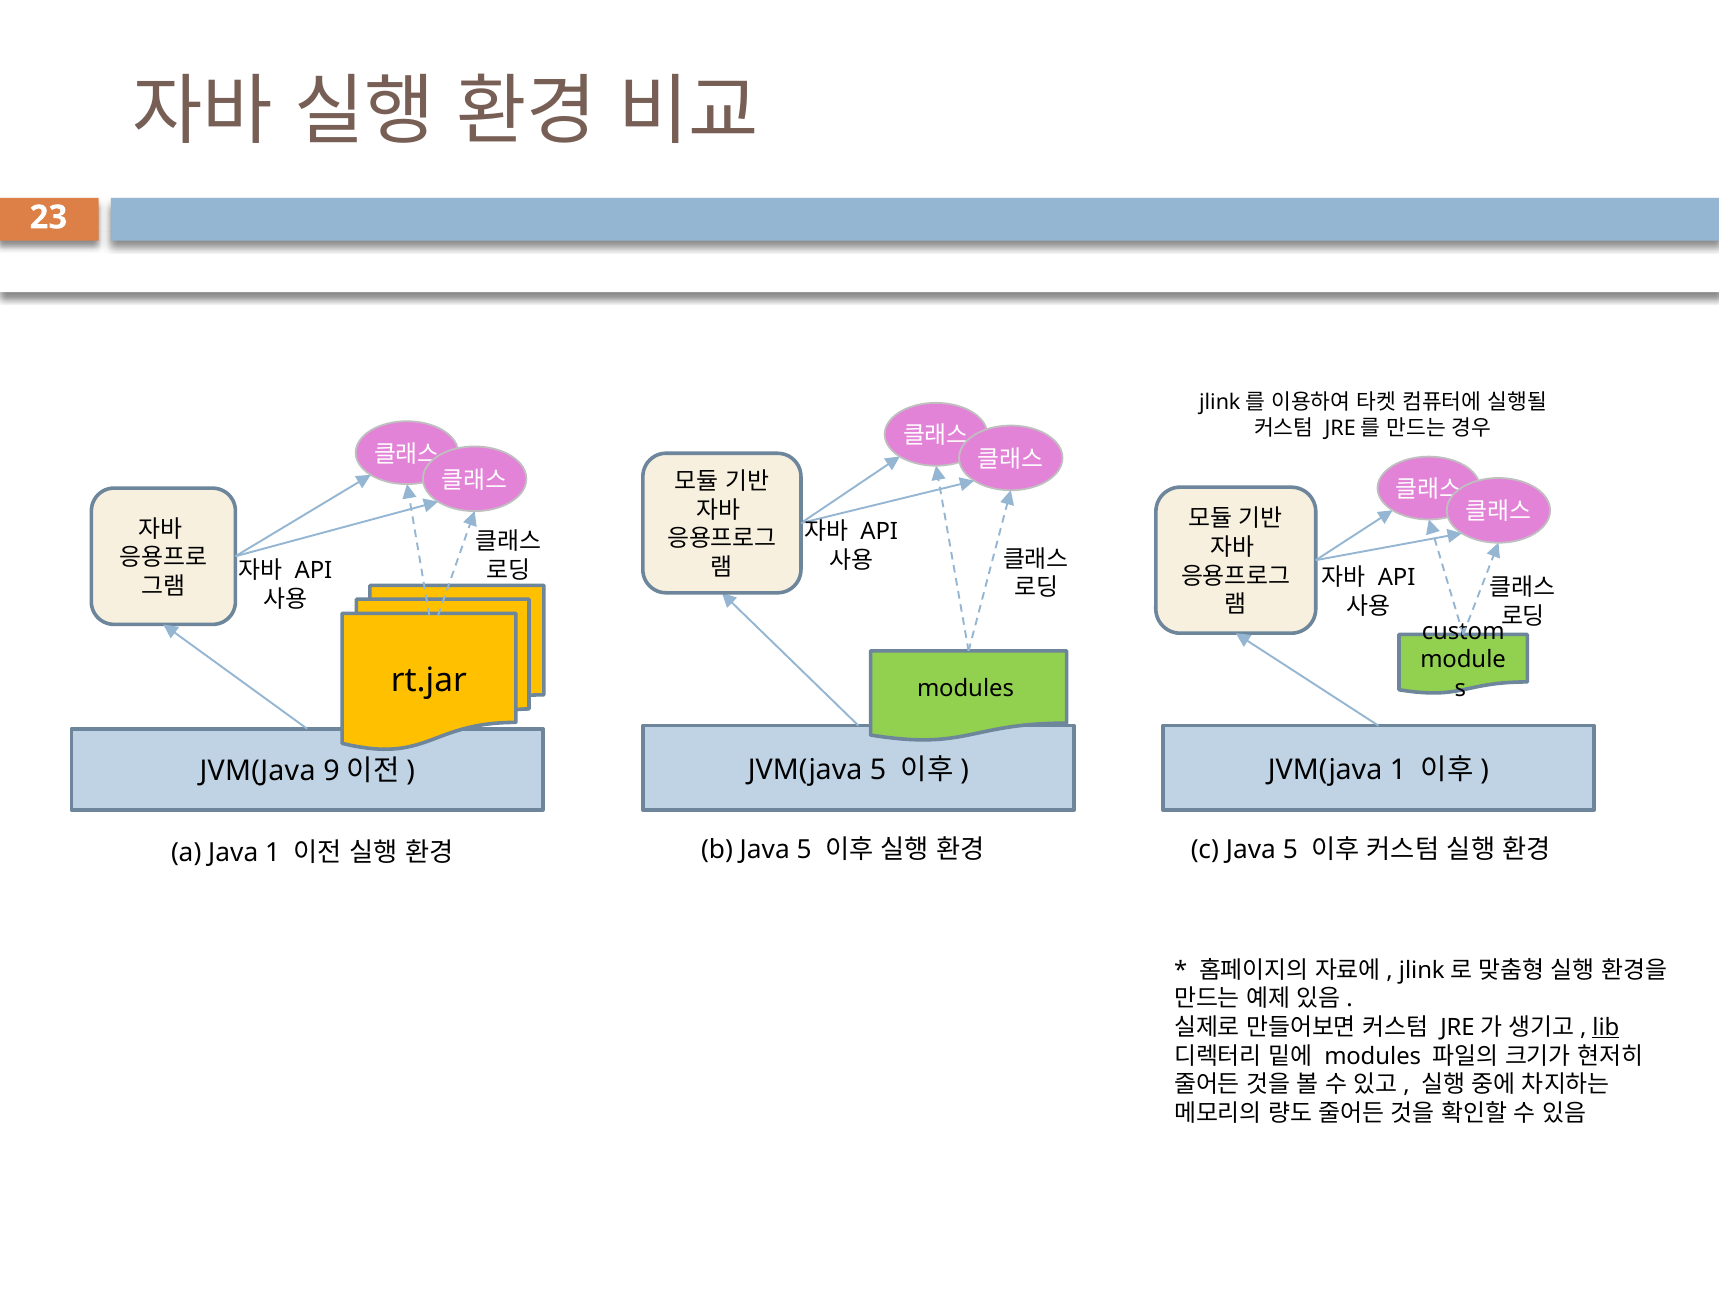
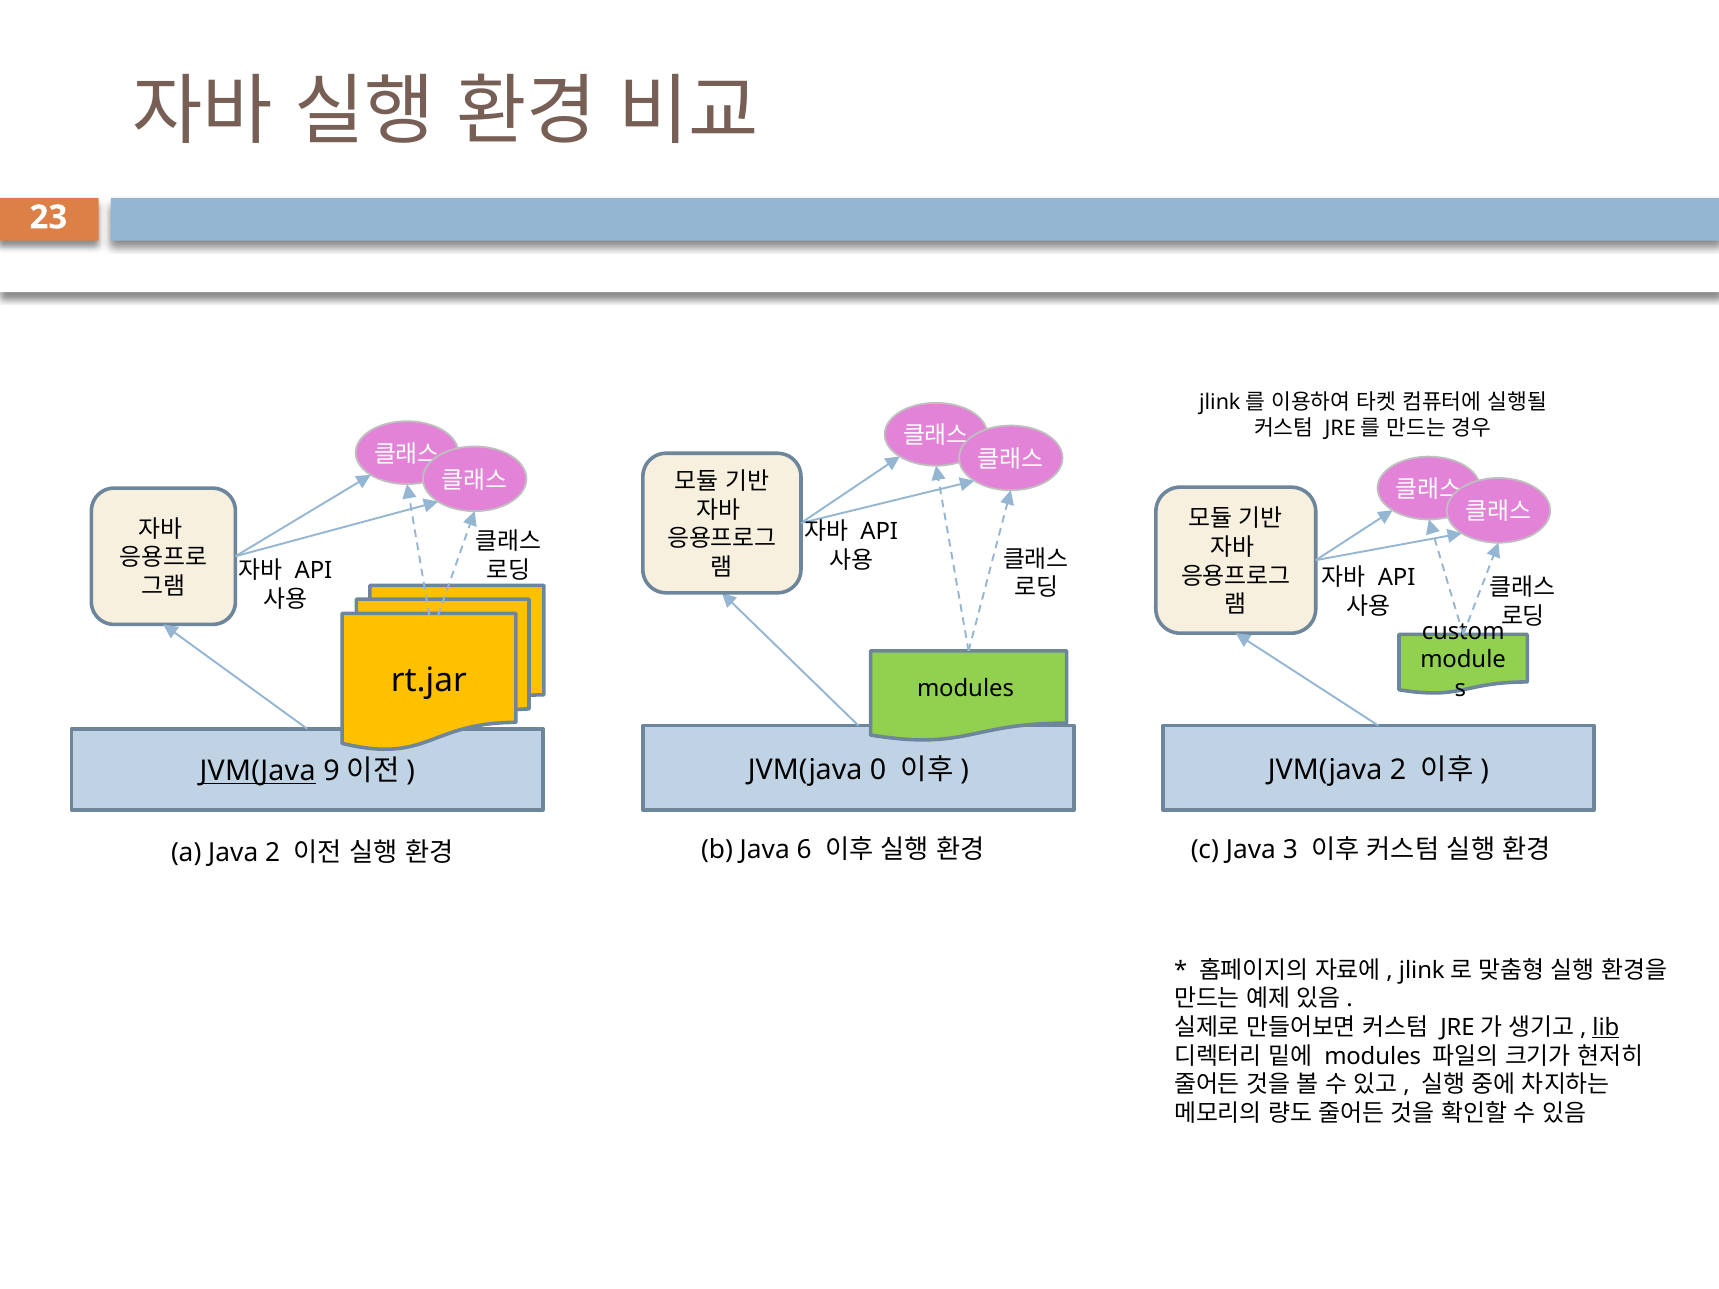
JVM(java 5: 5 -> 0 (878, 770)
JVM(java 1: 1 -> 2 (1398, 770)
JVM(Java underline: none -> present (258, 771)
c Java 5: 5 -> 3 (1290, 850)
Java 1: 1 -> 2 (273, 853)
b Java 5: 5 -> 6 (804, 850)
